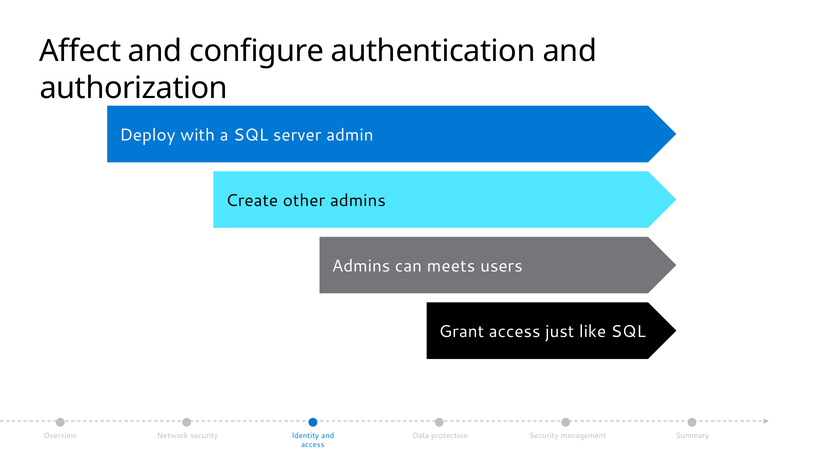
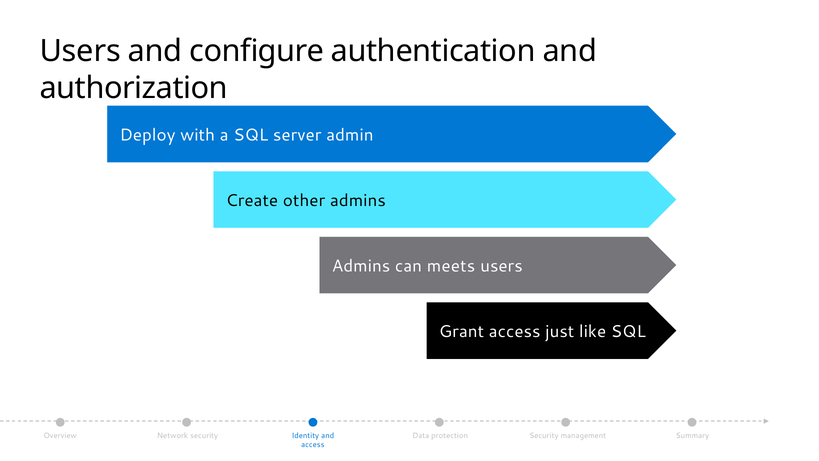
Affect: Affect -> Users (80, 51)
